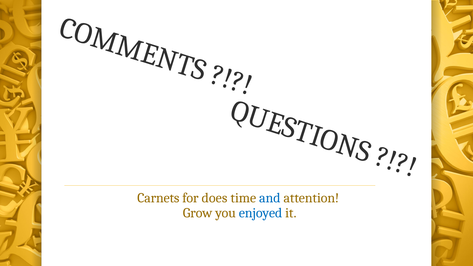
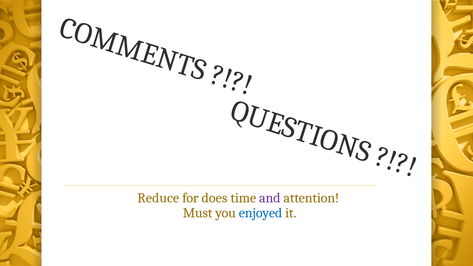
Carnets: Carnets -> Reduce (158, 198)
and colour: blue -> purple (270, 198)
Grow: Grow -> Must (198, 213)
